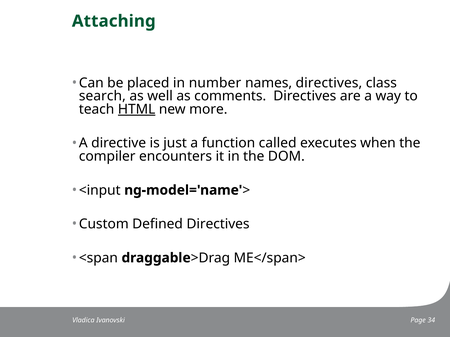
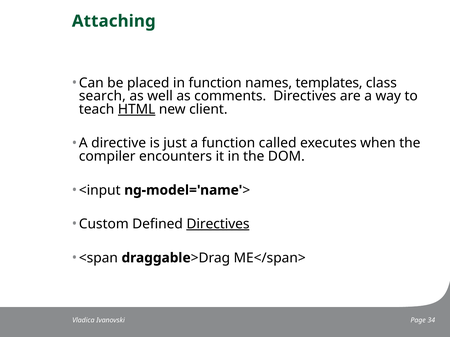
in number: number -> function (215, 83)
names directives: directives -> templates (329, 83)
more: more -> client (208, 109)
Directives underline: none -> present (218, 224)
